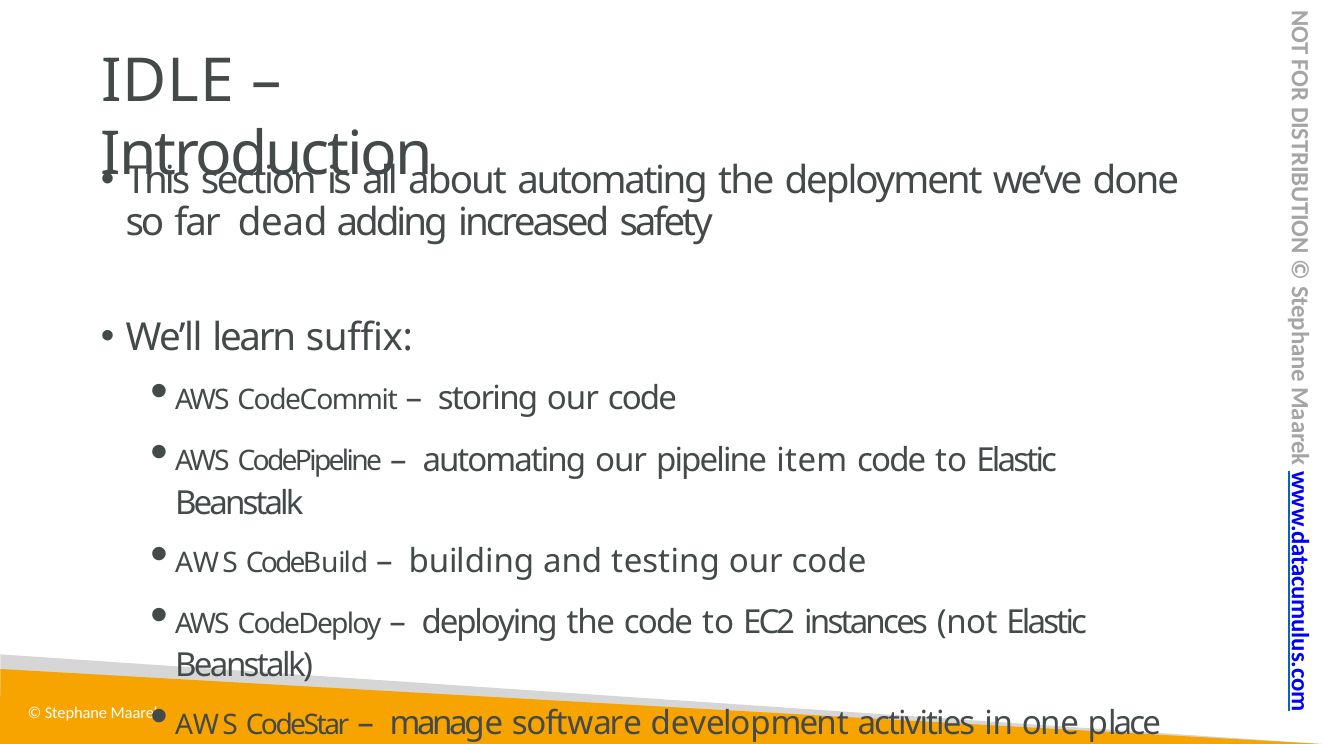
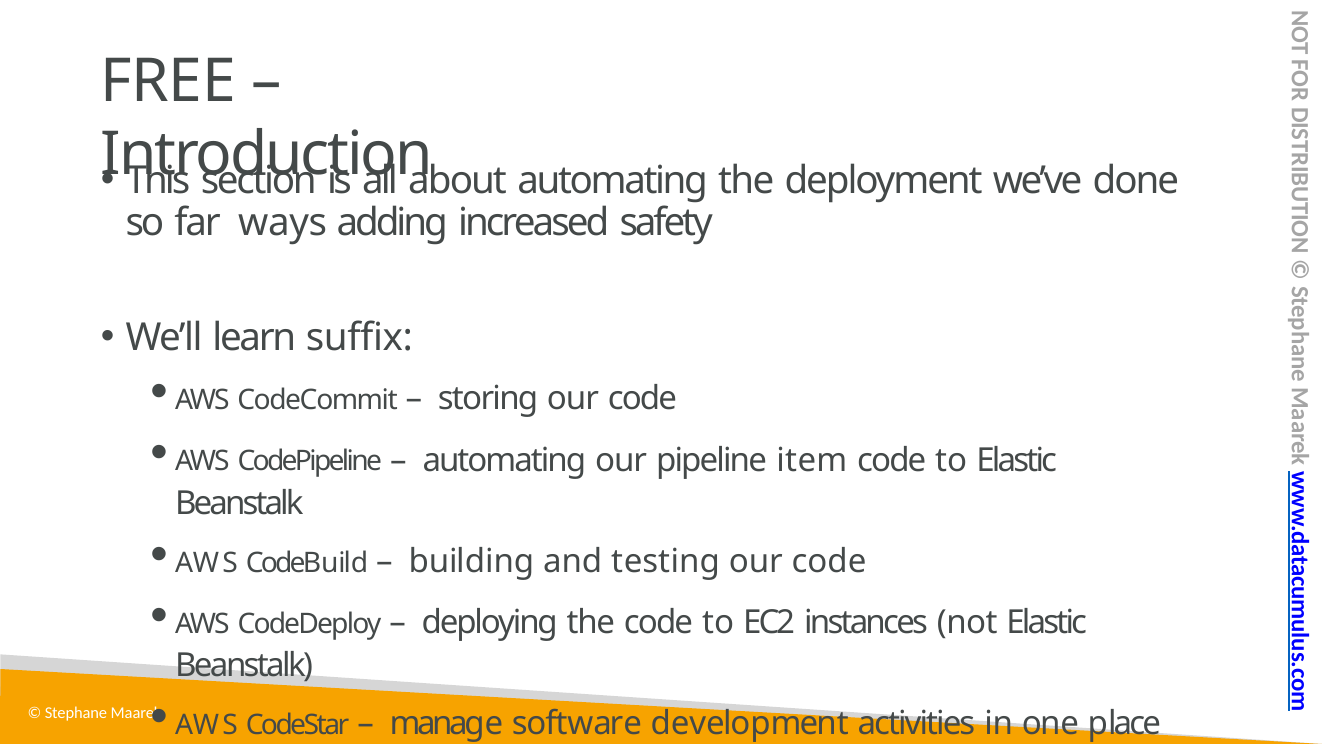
IDLE: IDLE -> FREE (168, 82)
dead: dead -> ways (283, 222)
